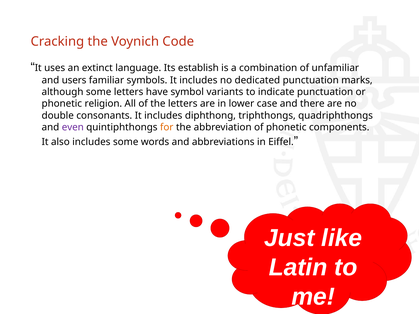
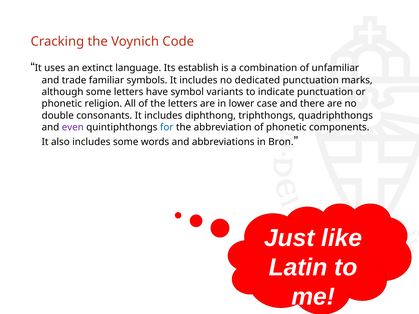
users: users -> trade (74, 80)
for colour: orange -> blue (167, 127)
Eiffel: Eiffel -> Bron (281, 142)
